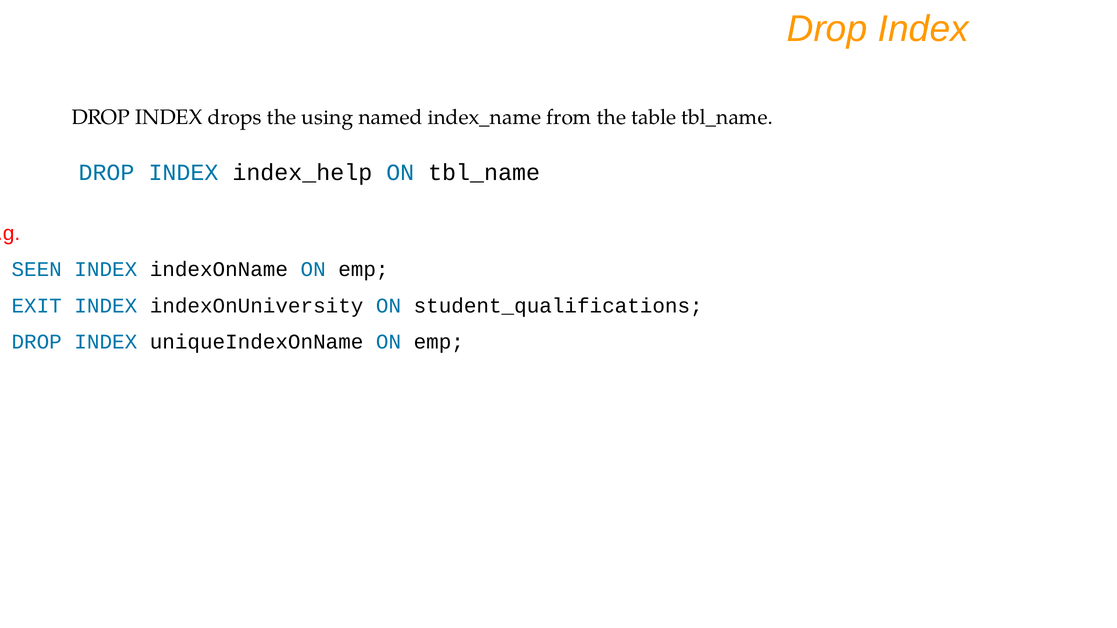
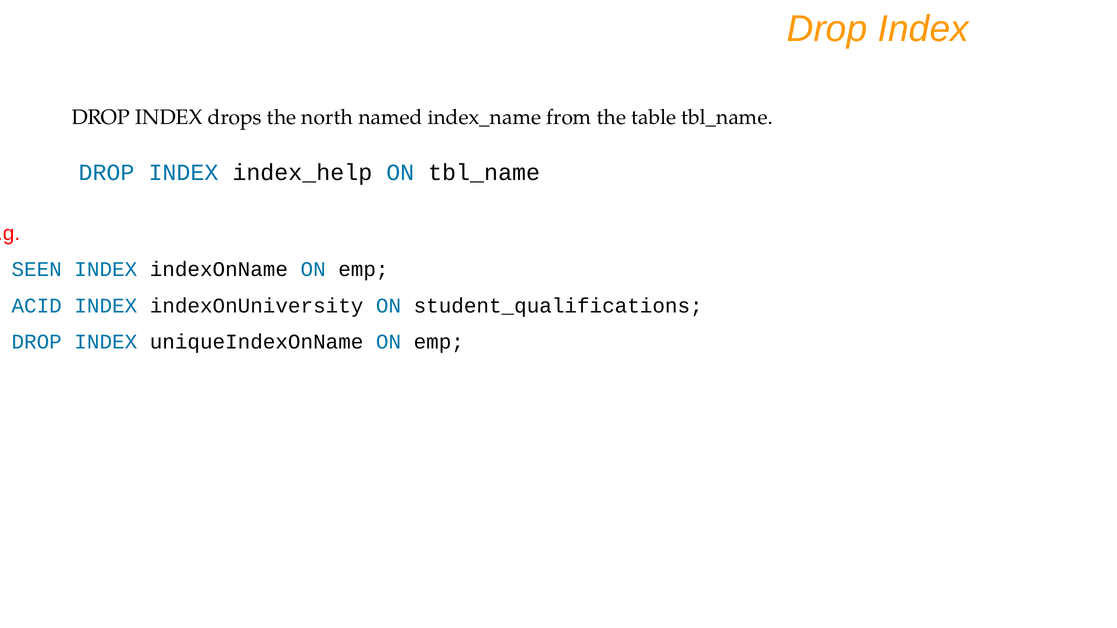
using: using -> north (327, 117)
EXIT: EXIT -> ACID (37, 306)
